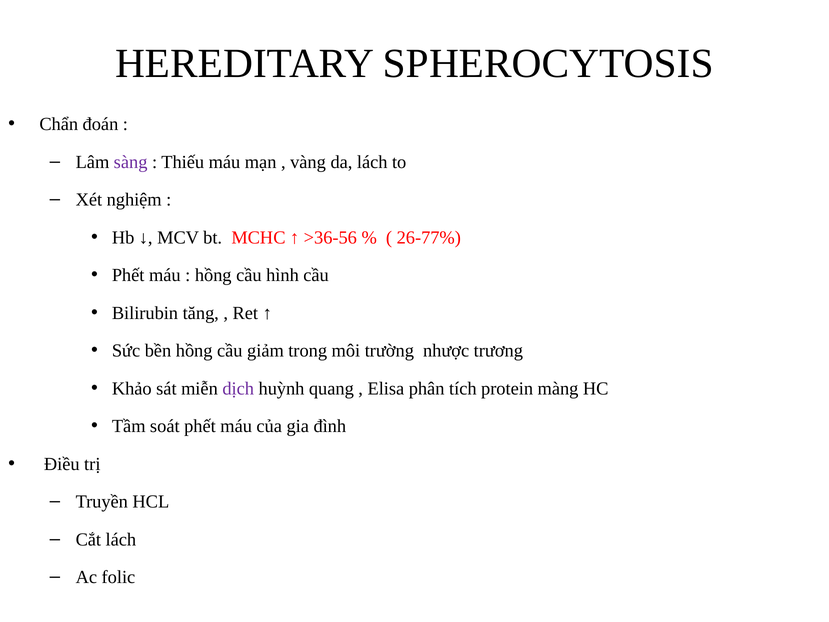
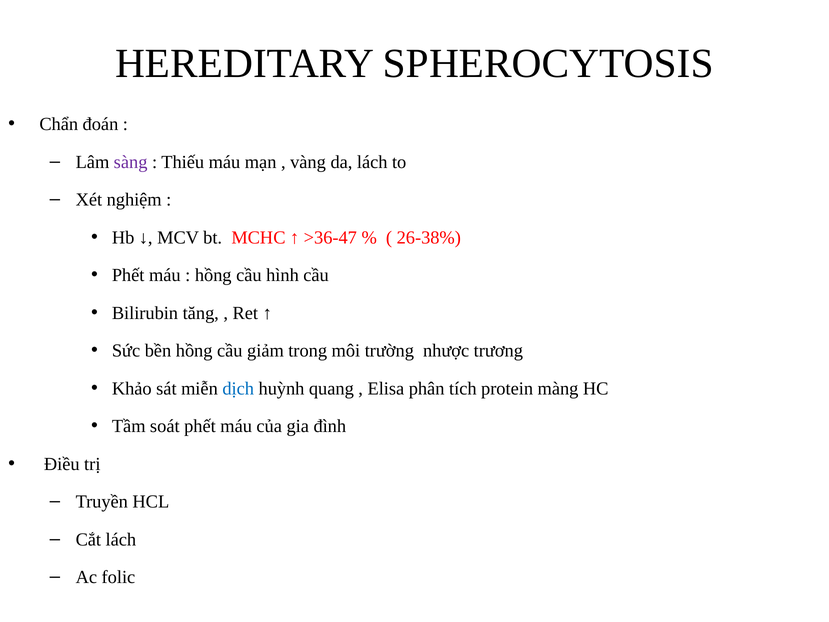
>36-56: >36-56 -> >36-47 (330, 237)
26-77%: 26-77% -> 26-38% (429, 237)
dịch colour: purple -> blue (238, 388)
